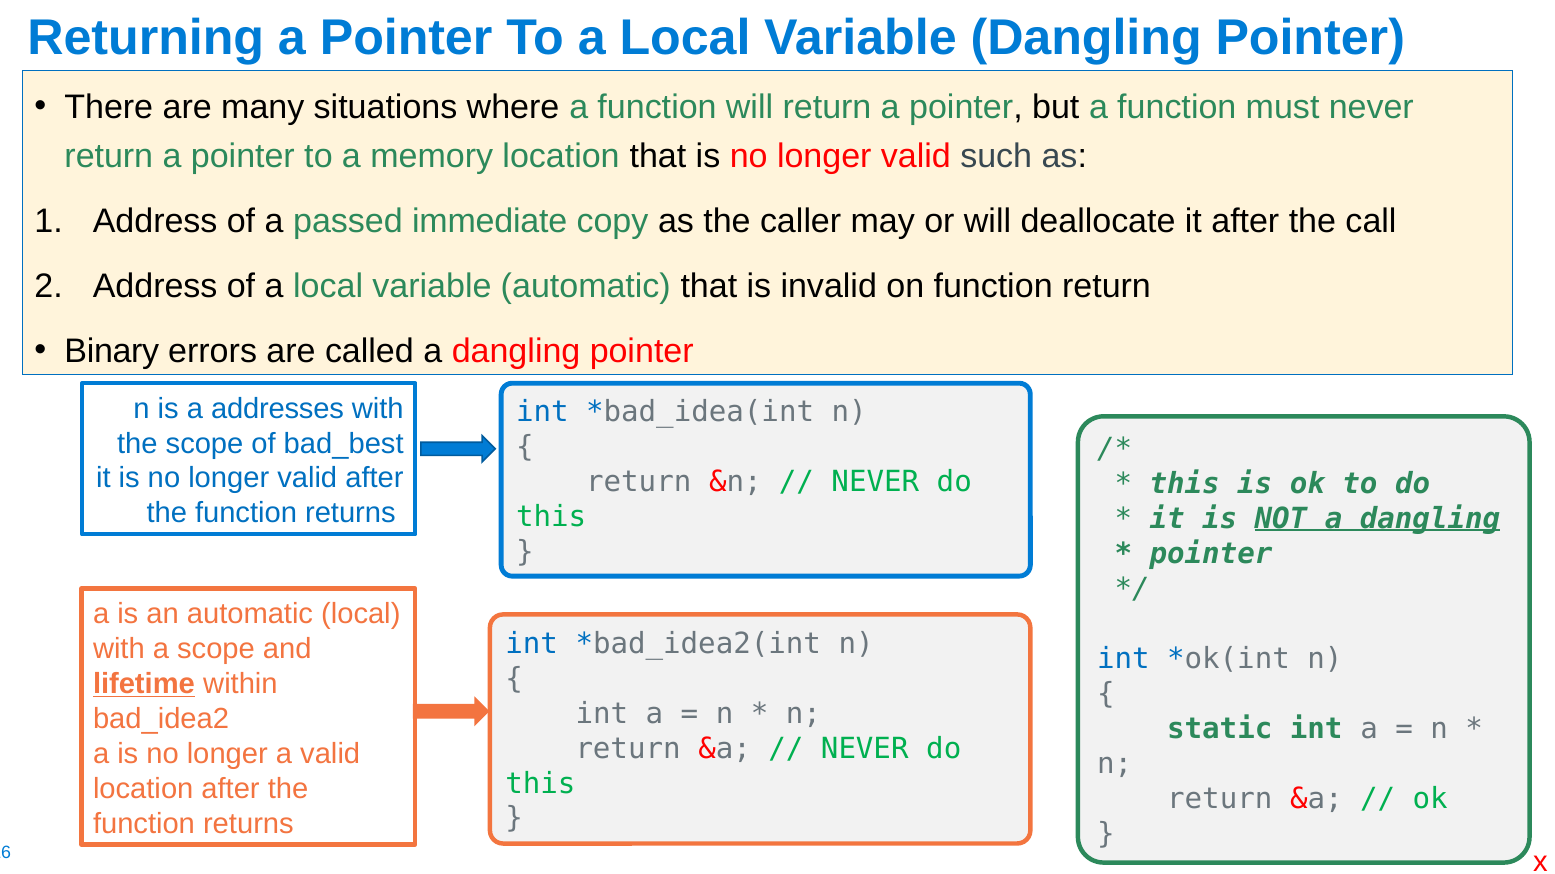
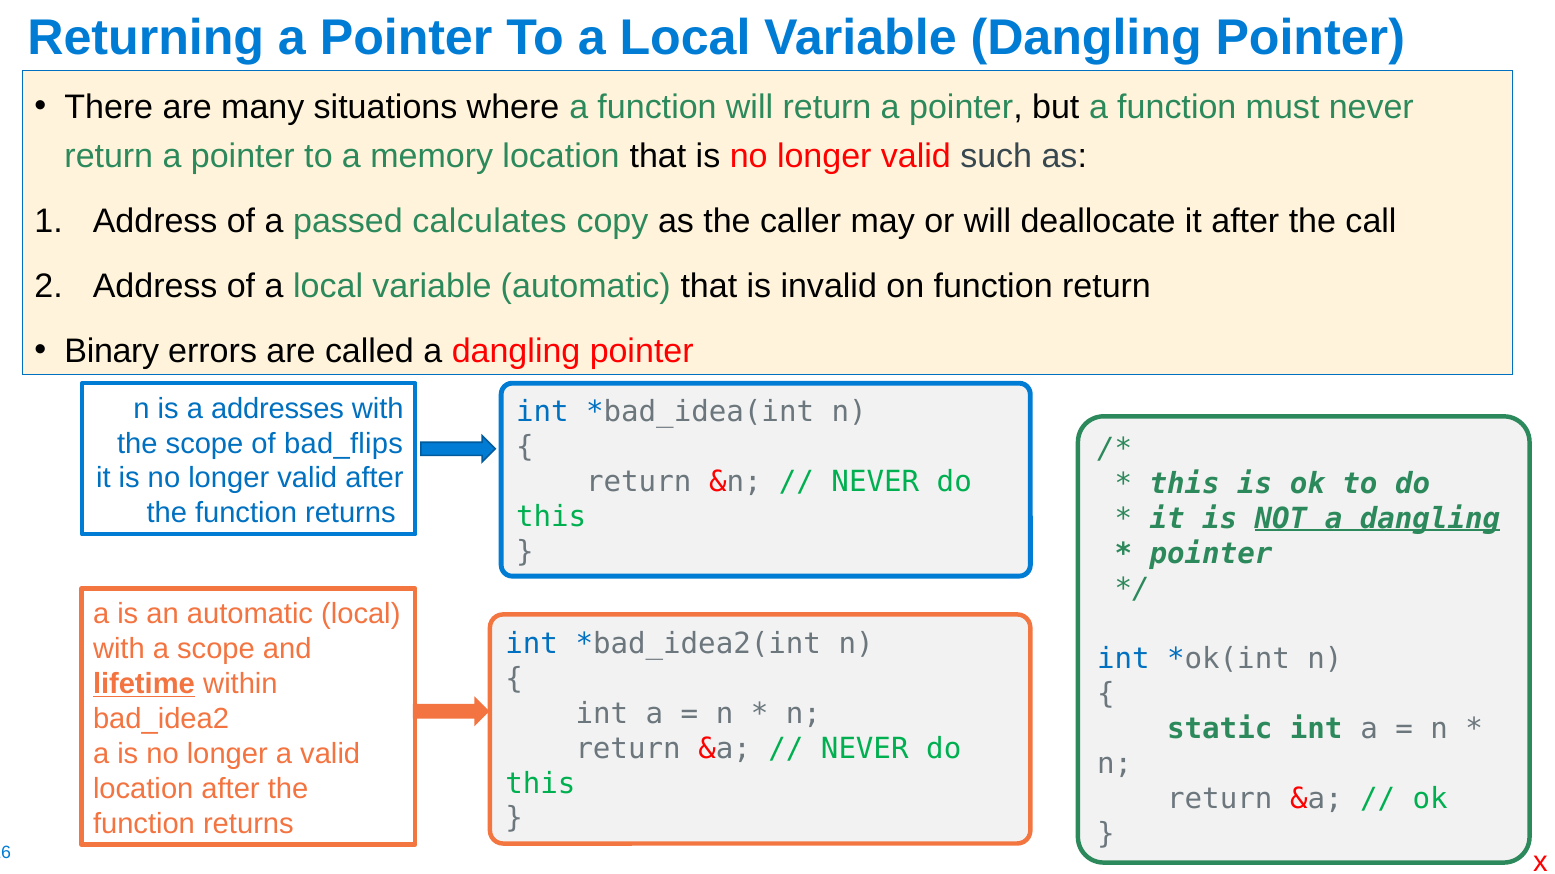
immediate: immediate -> calculates (489, 221)
bad_best: bad_best -> bad_flips (344, 444)
